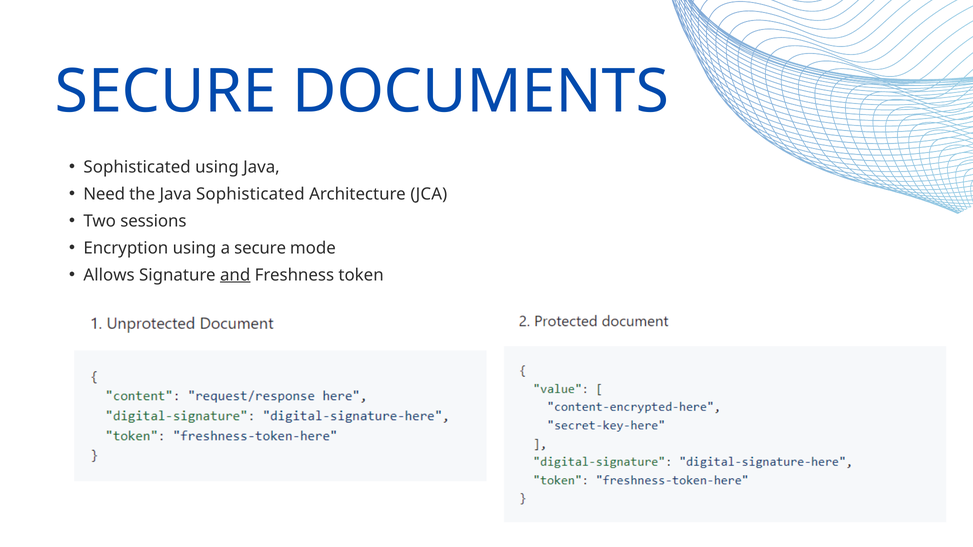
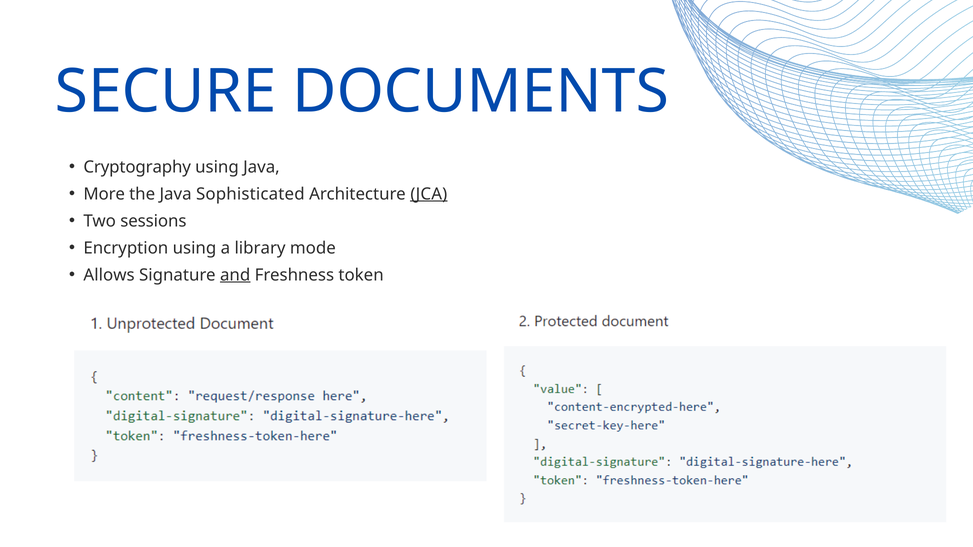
Sophisticated: Sophisticated -> Cryptography (137, 167)
Need: Need -> More (104, 194)
JCA underline: none -> present (429, 194)
a secure: secure -> library (260, 248)
